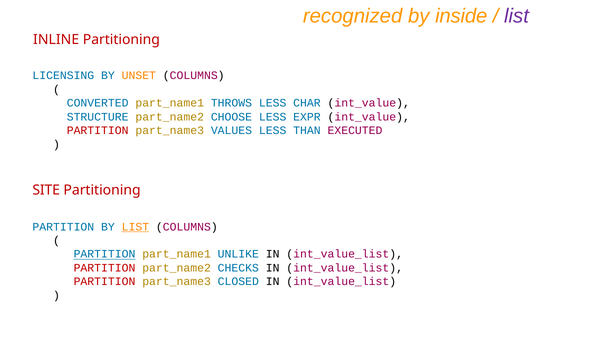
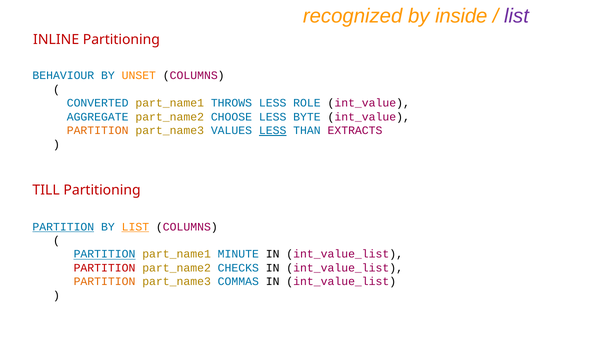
LICENSING: LICENSING -> BEHAVIOUR (63, 76)
CHAR: CHAR -> ROLE (307, 103)
STRUCTURE: STRUCTURE -> AGGREGATE (98, 117)
EXPR: EXPR -> BYTE (307, 117)
PARTITION colour: red -> orange (98, 131)
LESS underline: none -> present (273, 131)
EXECUTED: EXECUTED -> EXTRACTS (355, 131)
SITE: SITE -> TILL (46, 190)
PARTITION underline: none -> present (63, 227)
UNLIKE: UNLIKE -> MINUTE (238, 254)
PARTITION colour: red -> orange (105, 282)
CLOSED: CLOSED -> COMMAS (238, 282)
